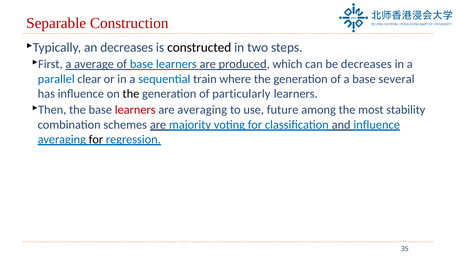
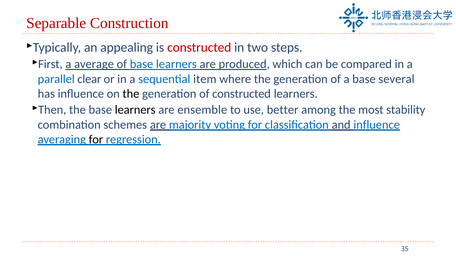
an decreases: decreases -> appealing (127, 48)
constructed colour: black -> red (199, 48)
be decreases: decreases -> compared (366, 64)
train: train -> item (205, 79)
of particularly: particularly -> constructed (241, 94)
learners colour: red -> black (135, 110)
are averaging: averaging -> ensemble (202, 110)
future: future -> better (283, 110)
